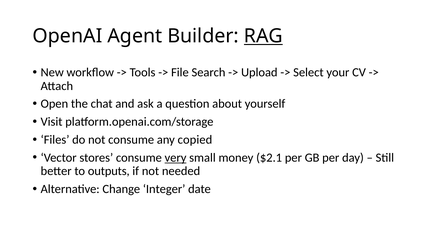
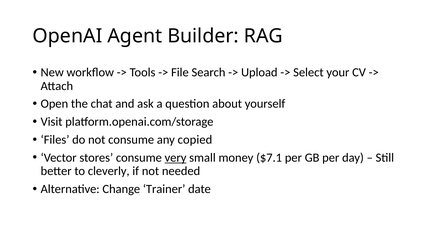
RAG underline: present -> none (263, 36)
$2.1: $2.1 -> $7.1 (269, 157)
outputs: outputs -> cleverly (109, 171)
Integer: Integer -> Trainer (164, 189)
